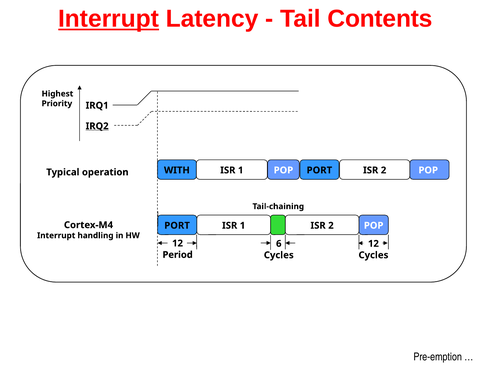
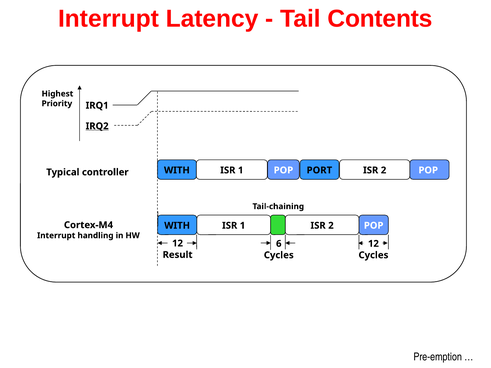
Interrupt underline: present -> none (109, 19)
operation: operation -> controller (105, 172)
PORT: PORT -> WITH (177, 226)
Period: Period -> Result (178, 255)
